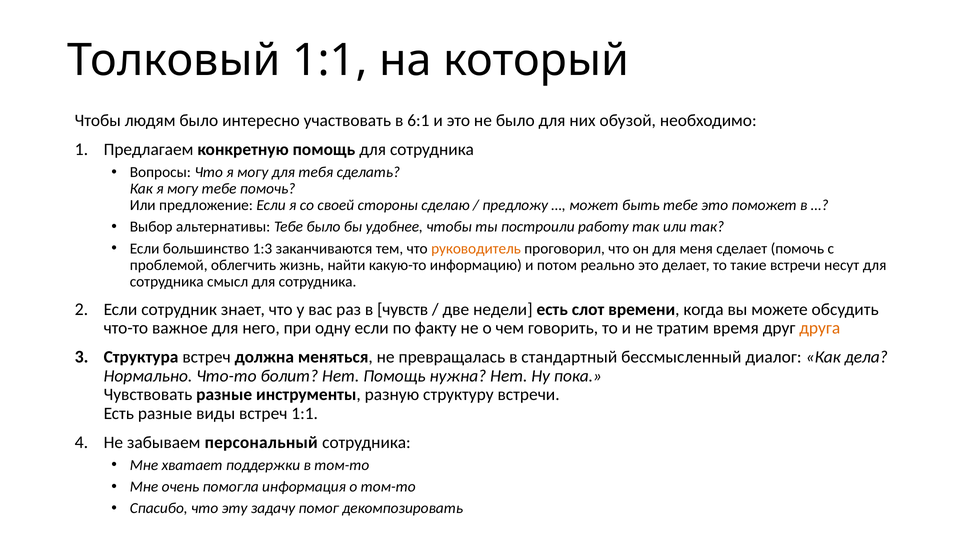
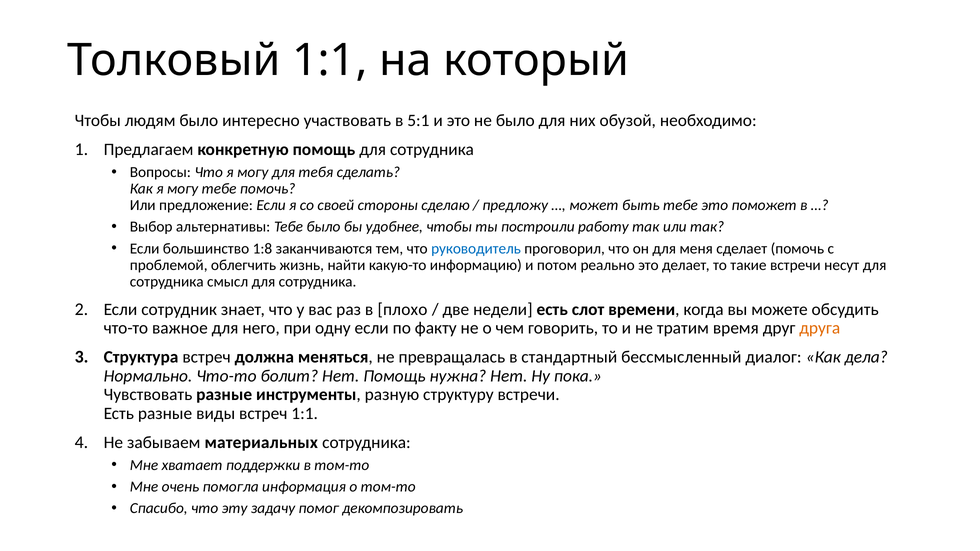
6:1: 6:1 -> 5:1 (418, 121)
1:3: 1:3 -> 1:8 (262, 249)
руководитель colour: orange -> blue (476, 249)
чувств: чувств -> плохо (402, 310)
персональный: персональный -> материальных (261, 443)
